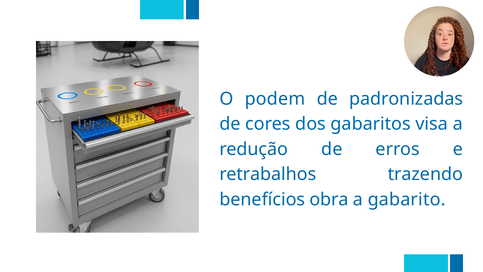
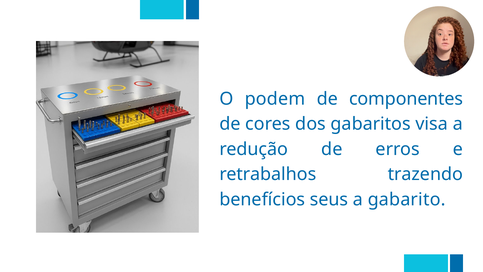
padronizadas: padronizadas -> componentes (406, 99)
obra: obra -> seus (329, 199)
